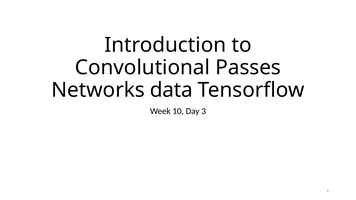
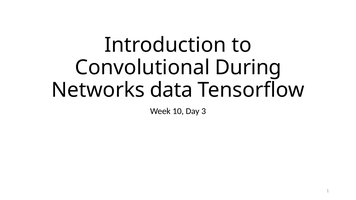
Passes: Passes -> During (248, 68)
